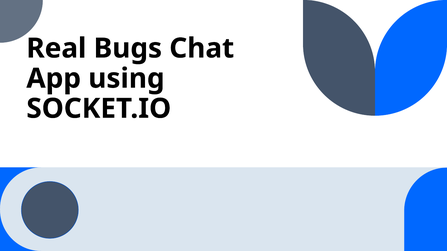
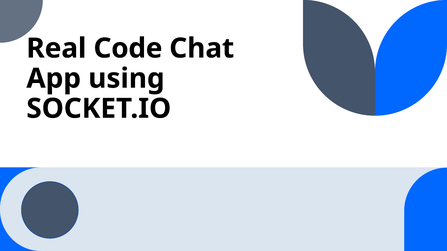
Bugs: Bugs -> Code (128, 48)
